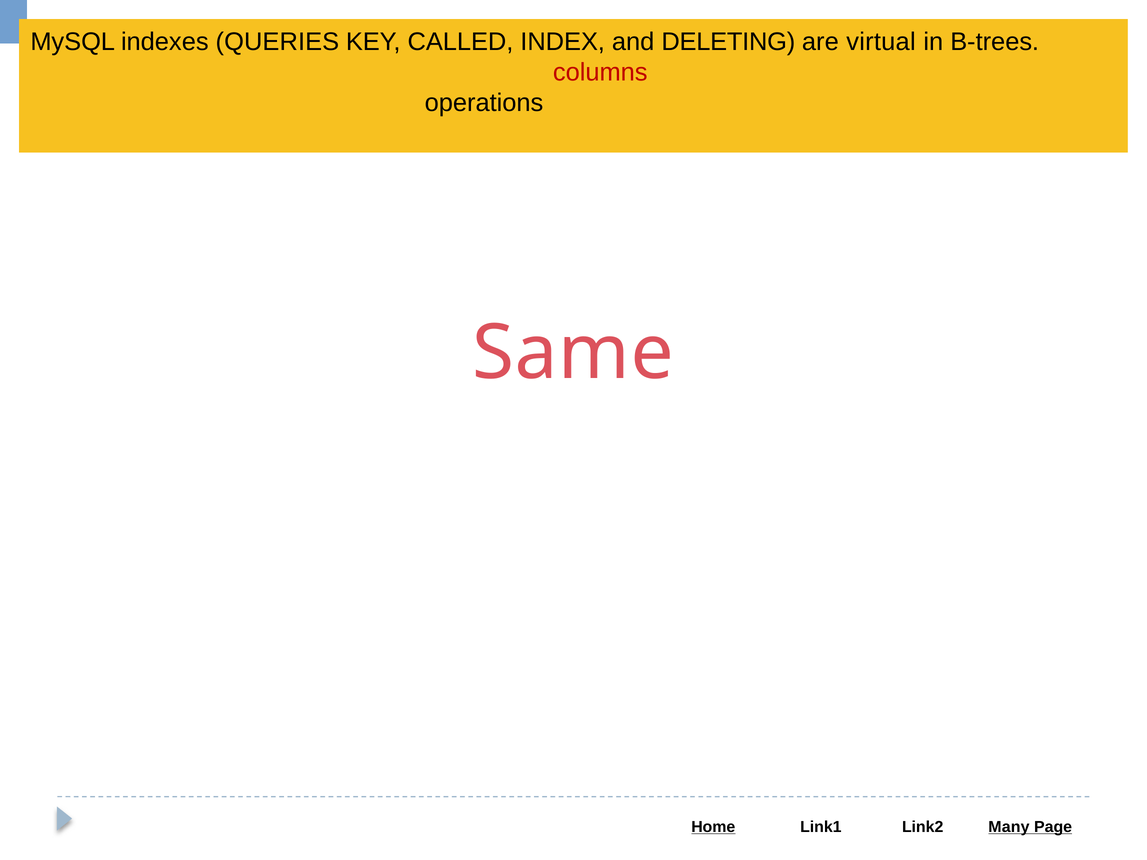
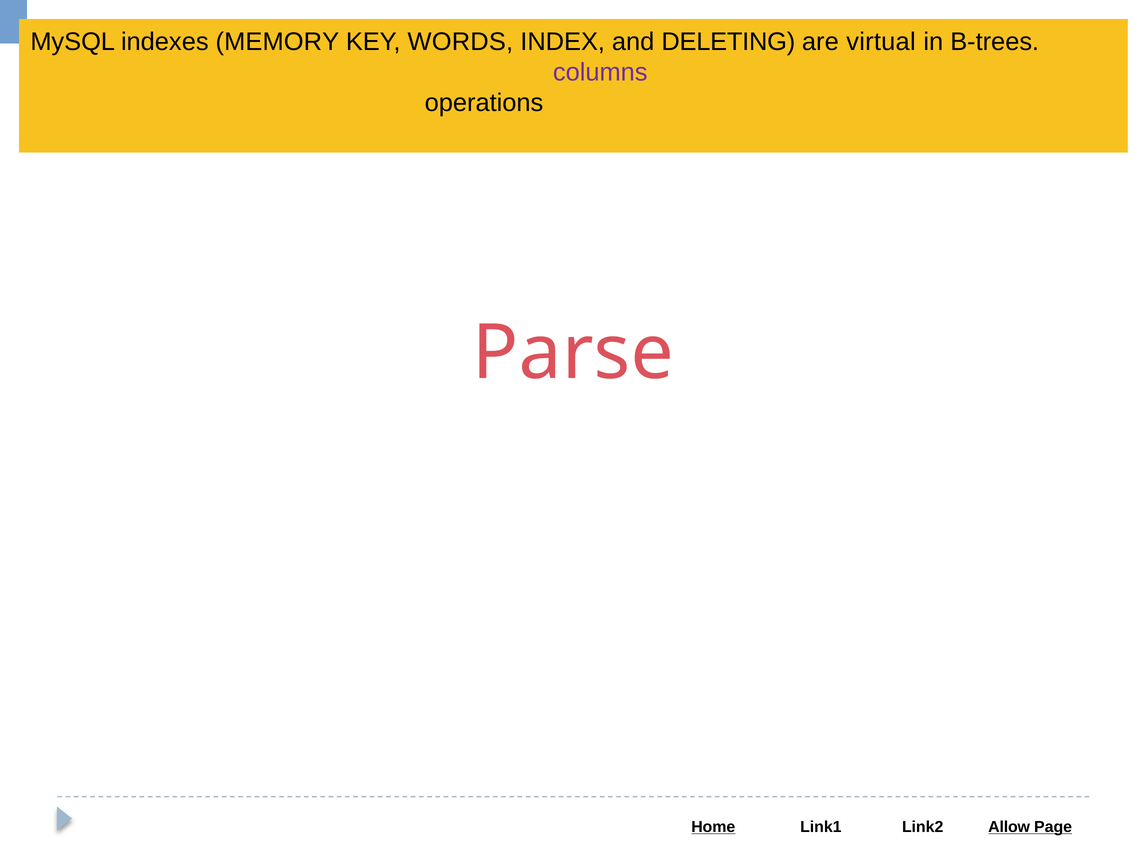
indexes QUERIES: QUERIES -> MEMORY (277, 42)
KEY CALLED: CALLED -> WORDS (460, 42)
columns colour: red -> purple (600, 72)
Same: Same -> Parse (573, 353)
Many: Many -> Allow (1009, 827)
